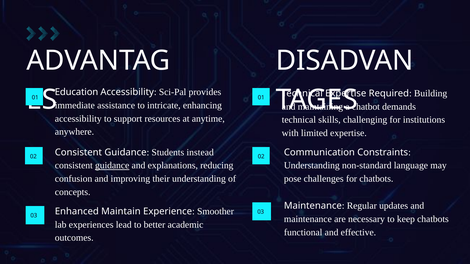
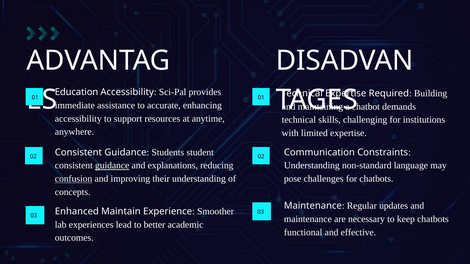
intricate: intricate -> accurate (164, 106)
instead: instead -> student (200, 153)
confusion underline: none -> present (74, 179)
